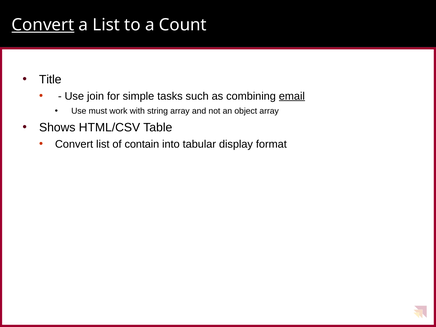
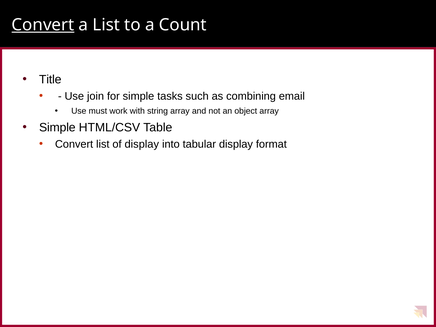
email underline: present -> none (292, 96)
Shows: Shows -> Simple (57, 127)
of contain: contain -> display (142, 144)
